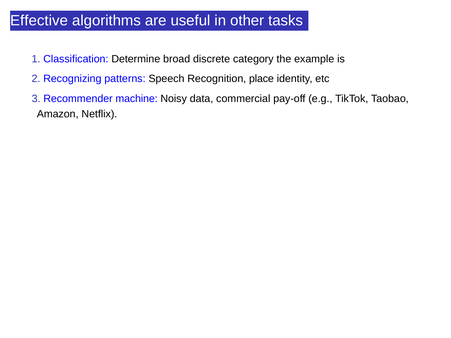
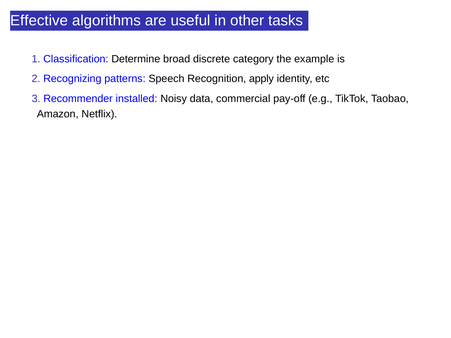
place: place -> apply (261, 79)
machine: machine -> installed (137, 99)
